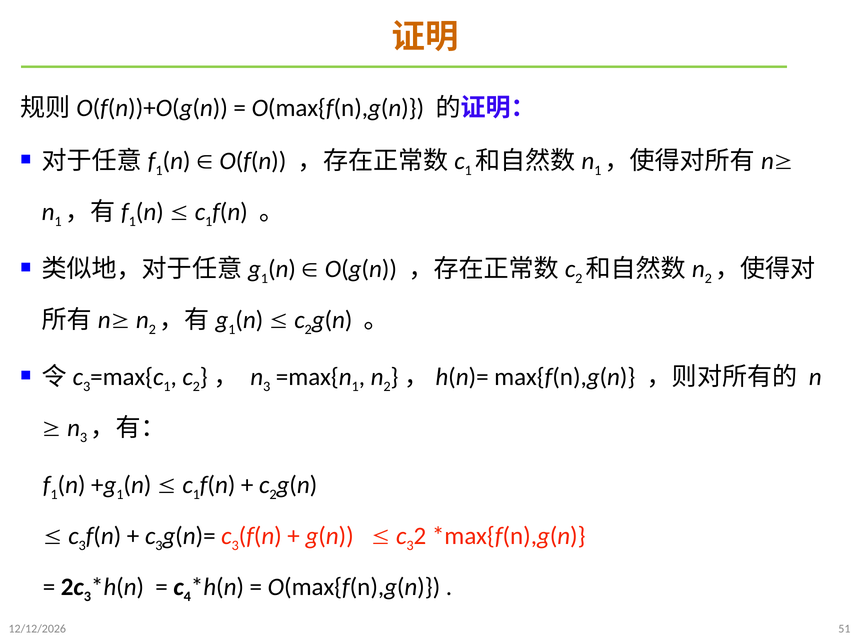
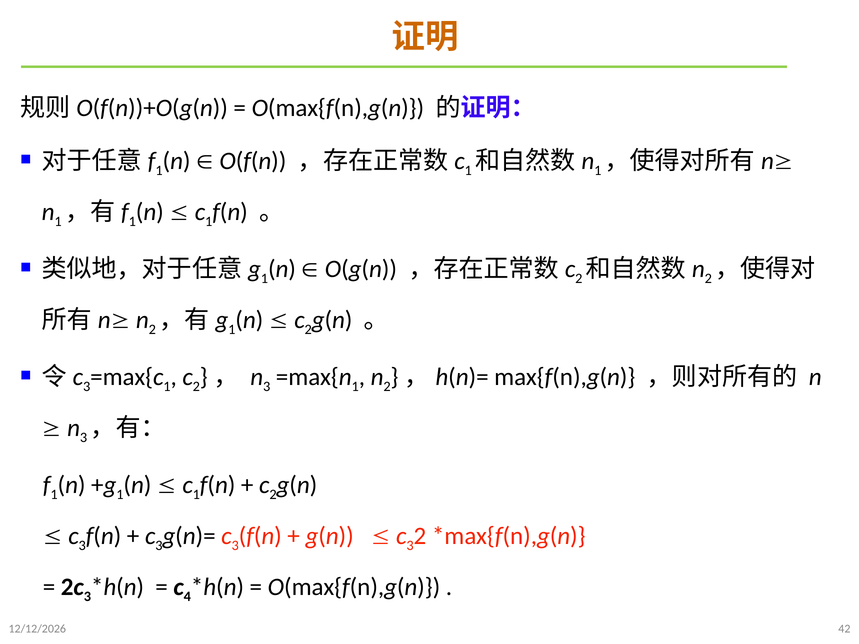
51: 51 -> 42 (844, 629)
